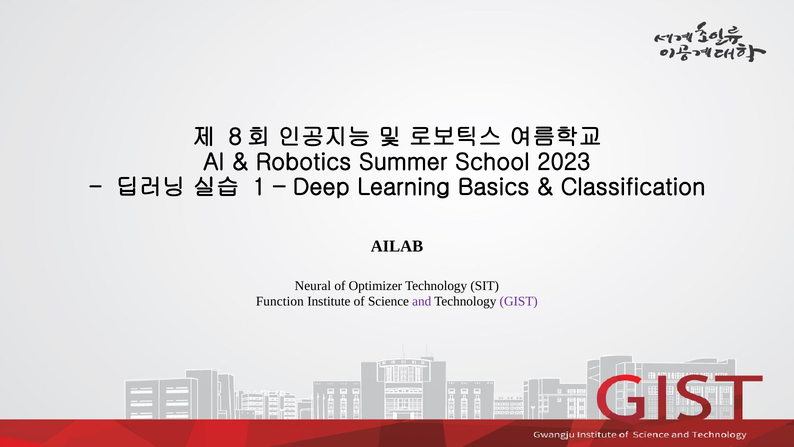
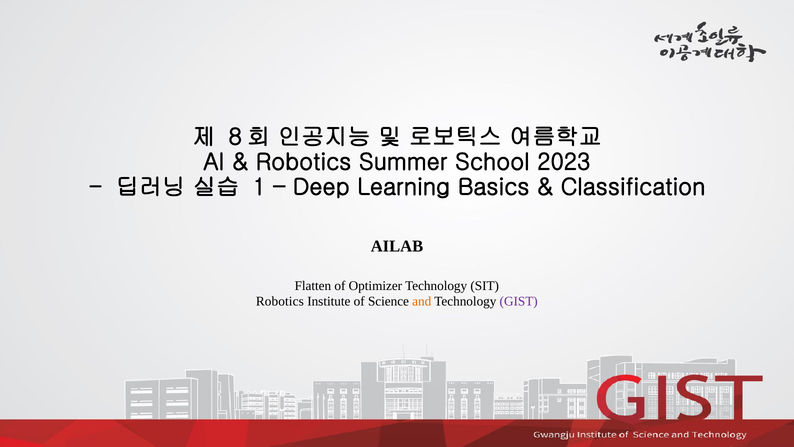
Neural: Neural -> Flatten (313, 285)
Function: Function -> Robotics (280, 301)
and colour: purple -> orange (422, 301)
